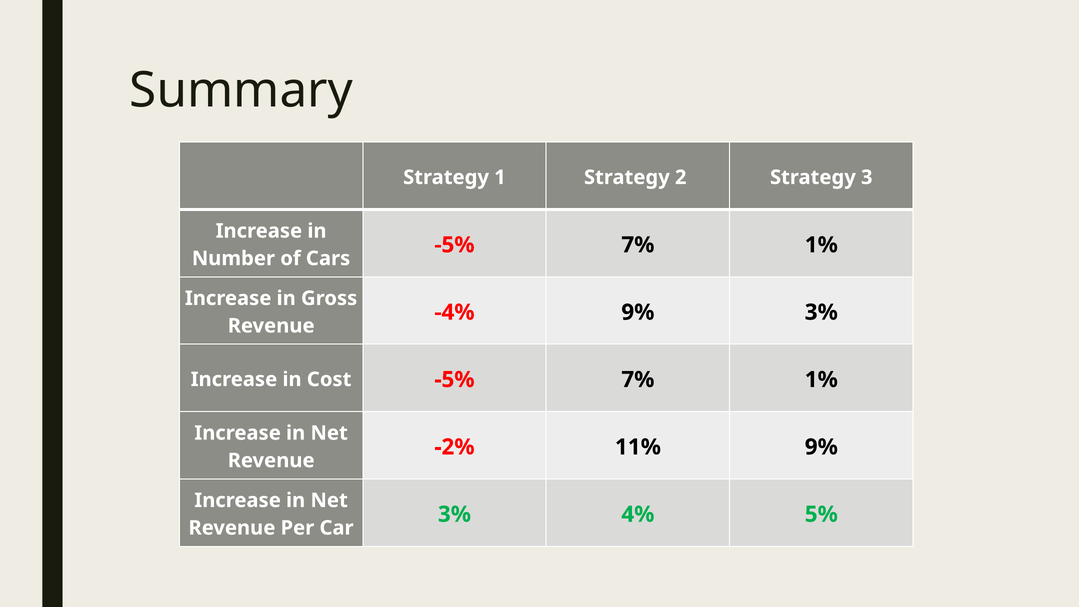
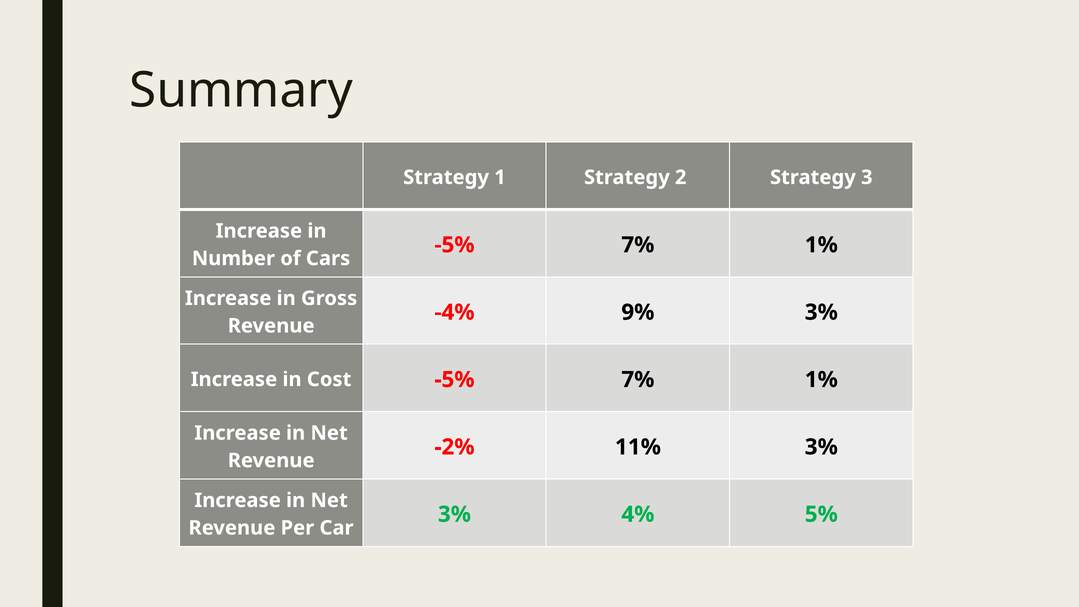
11% 9%: 9% -> 3% (821, 447)
